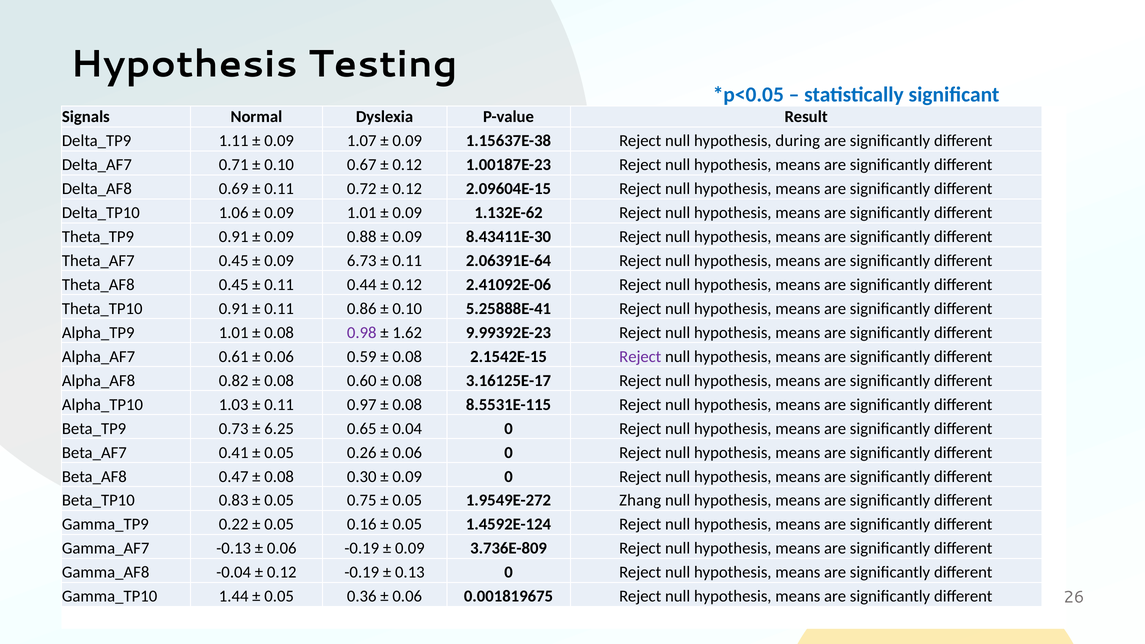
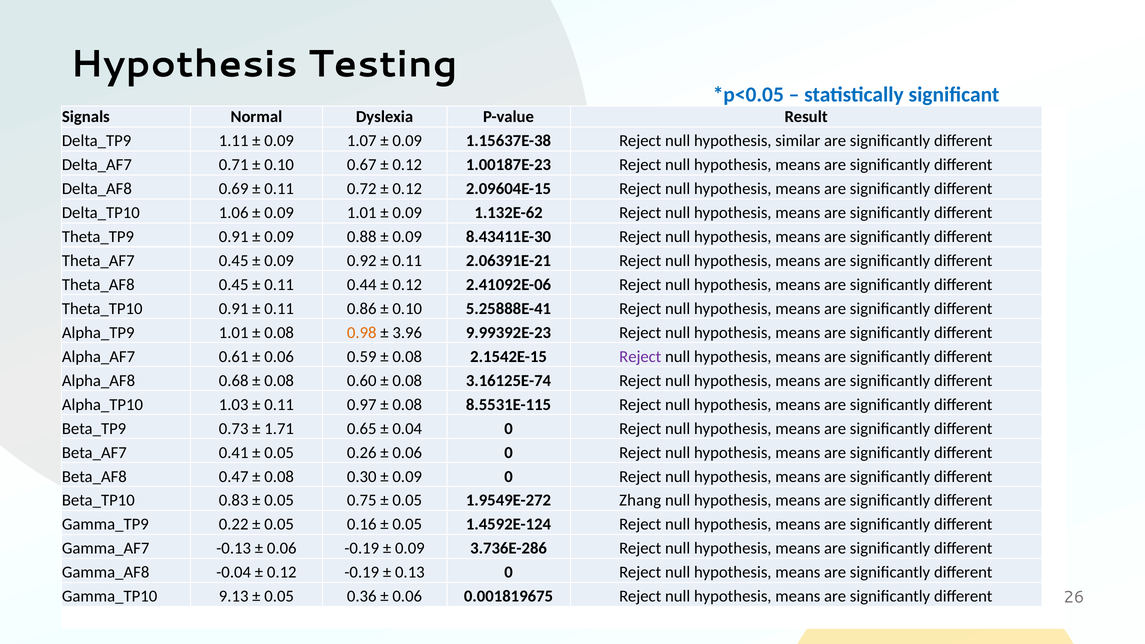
during: during -> similar (798, 141)
6.73: 6.73 -> 0.92 (362, 261)
2.06391E-64: 2.06391E-64 -> 2.06391E-21 (508, 261)
0.98 colour: purple -> orange (362, 333)
1.62: 1.62 -> 3.96 (407, 333)
0.82: 0.82 -> 0.68 (234, 381)
3.16125E-17: 3.16125E-17 -> 3.16125E-74 (508, 381)
6.25: 6.25 -> 1.71 (279, 429)
3.736E-809: 3.736E-809 -> 3.736E-286 (509, 548)
1.44: 1.44 -> 9.13 (234, 596)
